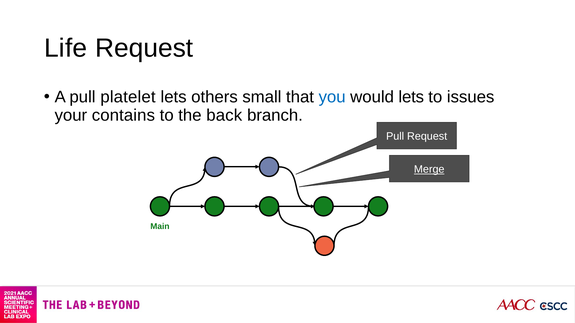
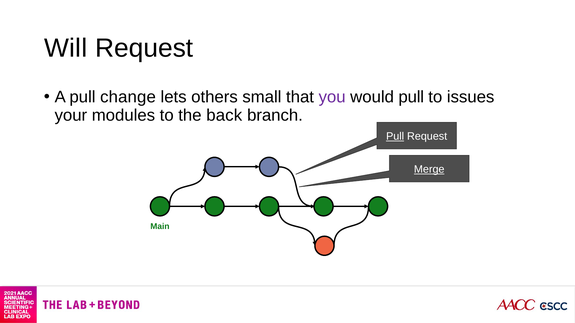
Life: Life -> Will (66, 48)
platelet: platelet -> change (128, 97)
you colour: blue -> purple (332, 97)
would lets: lets -> pull (411, 97)
contains: contains -> modules (123, 115)
Pull underline: none -> present (395, 137)
